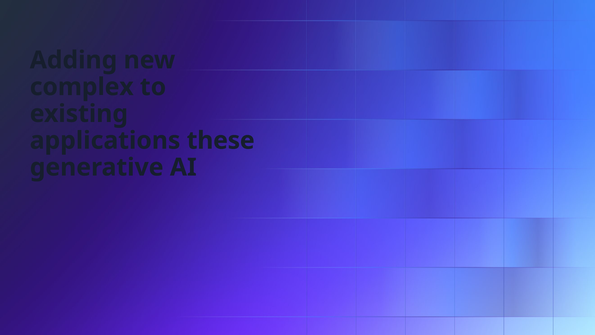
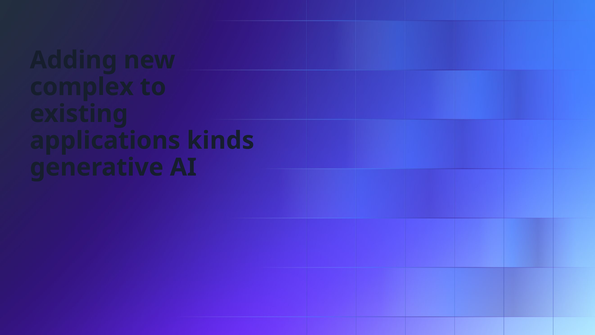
these: these -> kinds (221, 140)
